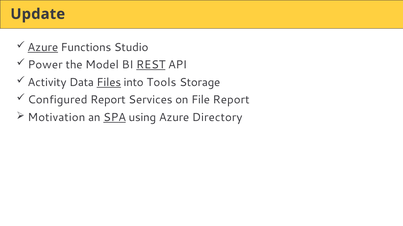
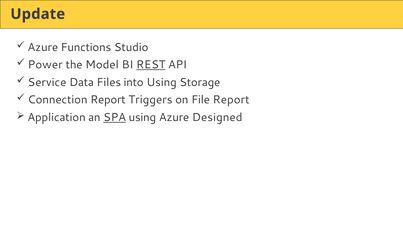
Azure underline: present -> none (43, 48)
Activity: Activity -> Service (47, 83)
Files underline: present -> none (109, 83)
into Tools: Tools -> Using (162, 83)
Configured: Configured -> Connection (58, 100)
Services: Services -> Triggers (150, 100)
Motivation: Motivation -> Application (57, 118)
Directory: Directory -> Designed (217, 118)
